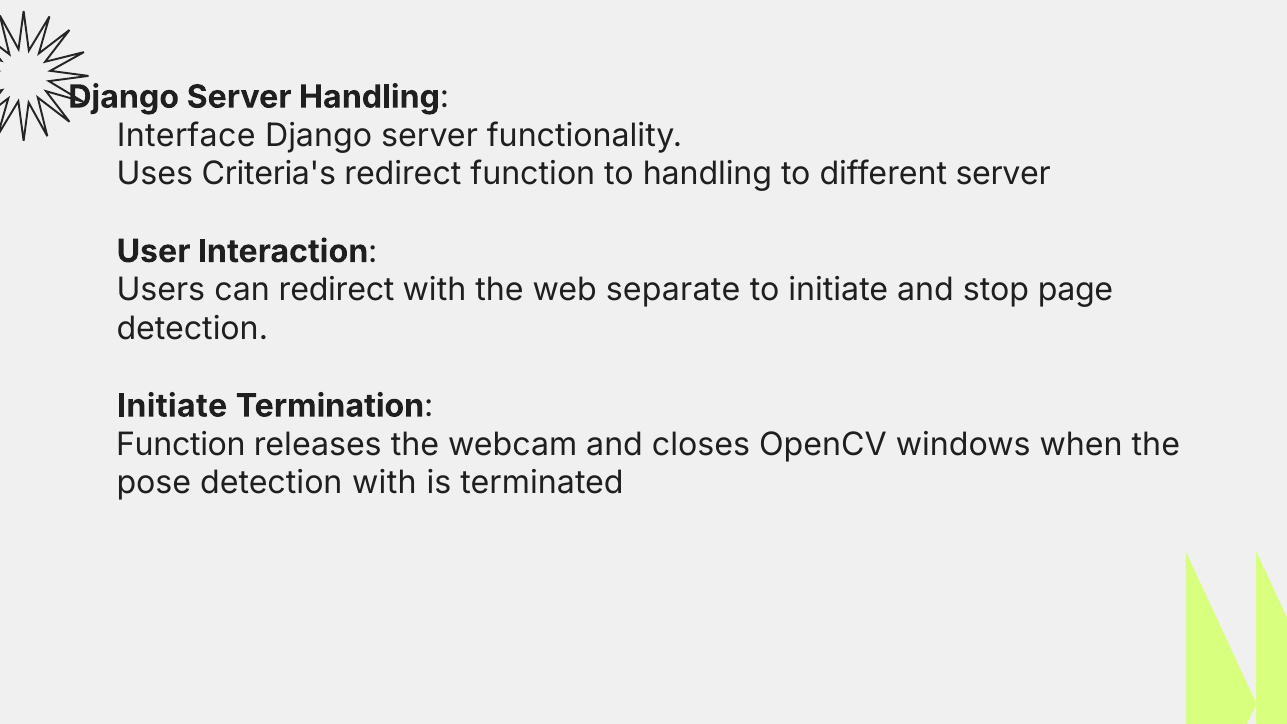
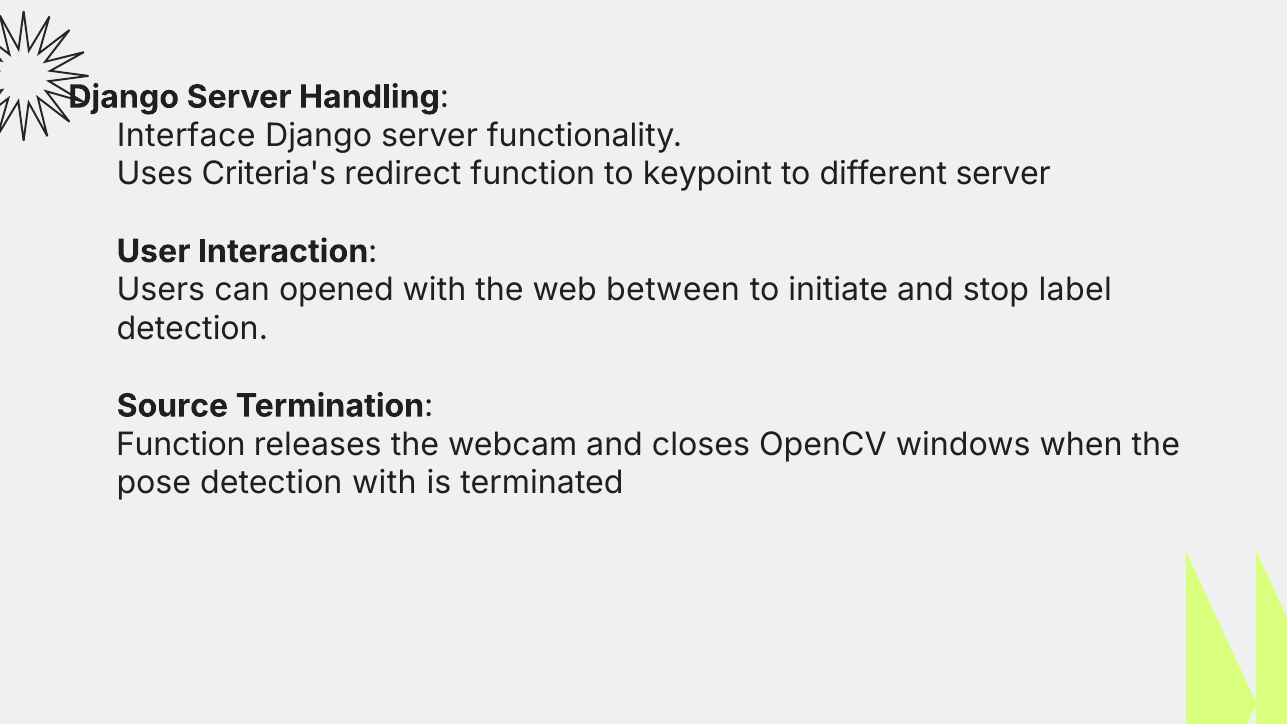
to handling: handling -> keypoint (707, 174)
can redirect: redirect -> opened (336, 290)
separate: separate -> between (673, 290)
page: page -> label (1075, 290)
Initiate: Initiate -> Source (172, 406)
